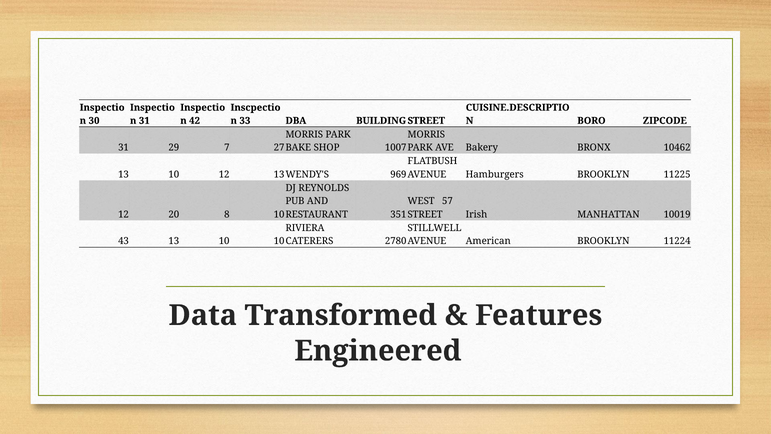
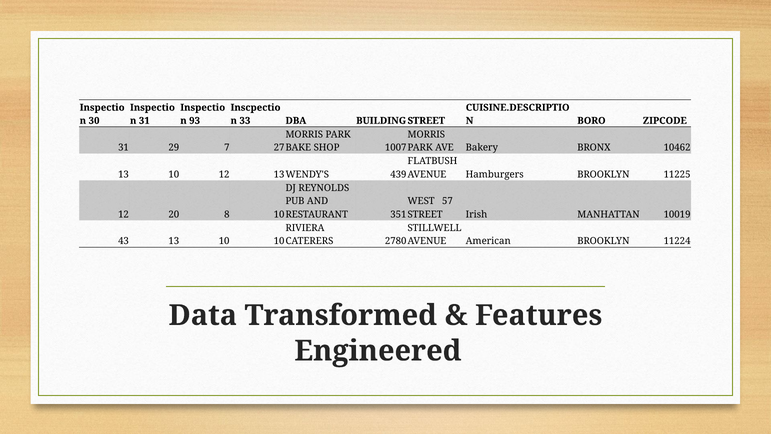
42: 42 -> 93 (195, 121)
969: 969 -> 439 (398, 174)
